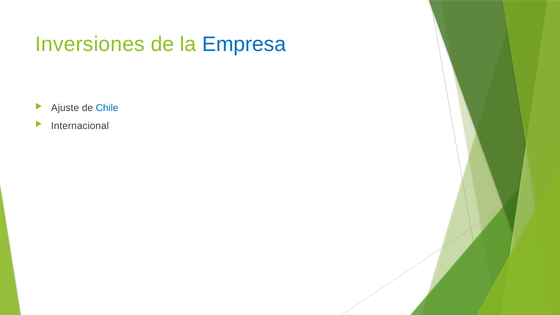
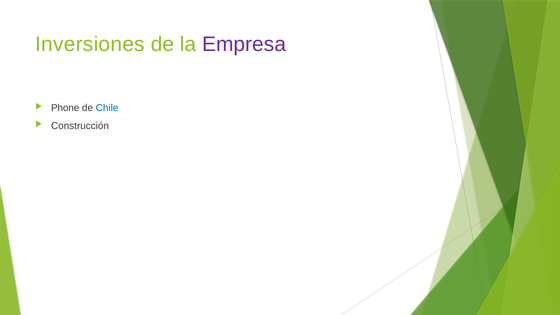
Empresa colour: blue -> purple (244, 44)
Ajuste: Ajuste -> Phone (65, 108)
Internacional: Internacional -> Construcción (80, 126)
